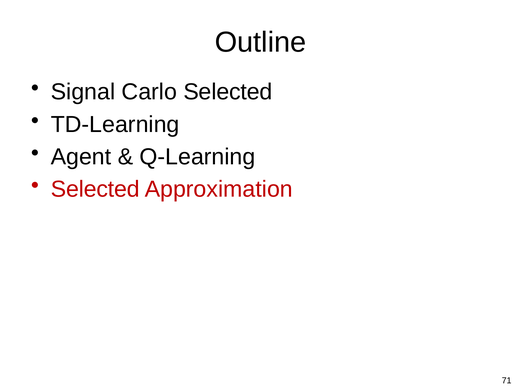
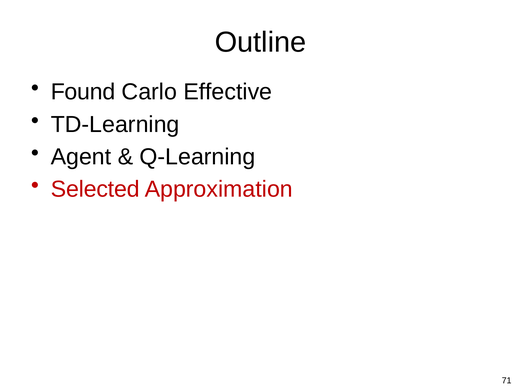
Signal: Signal -> Found (83, 92)
Carlo Selected: Selected -> Effective (228, 92)
